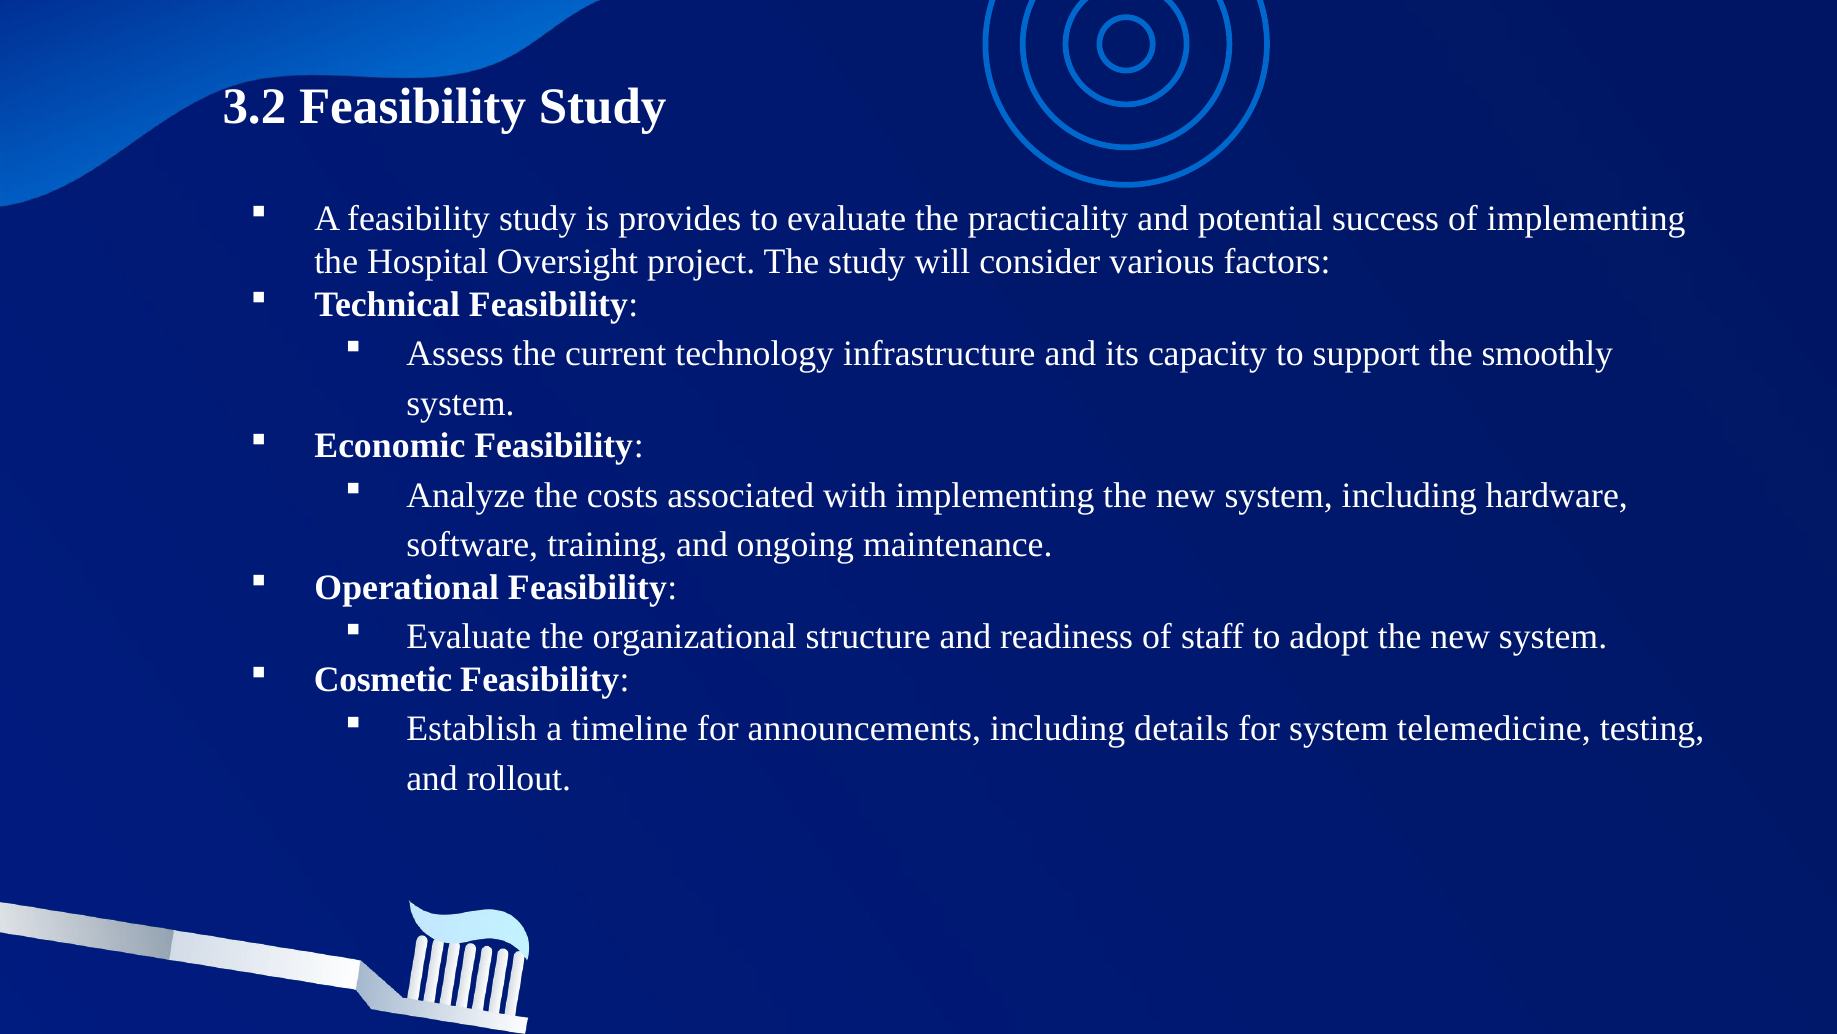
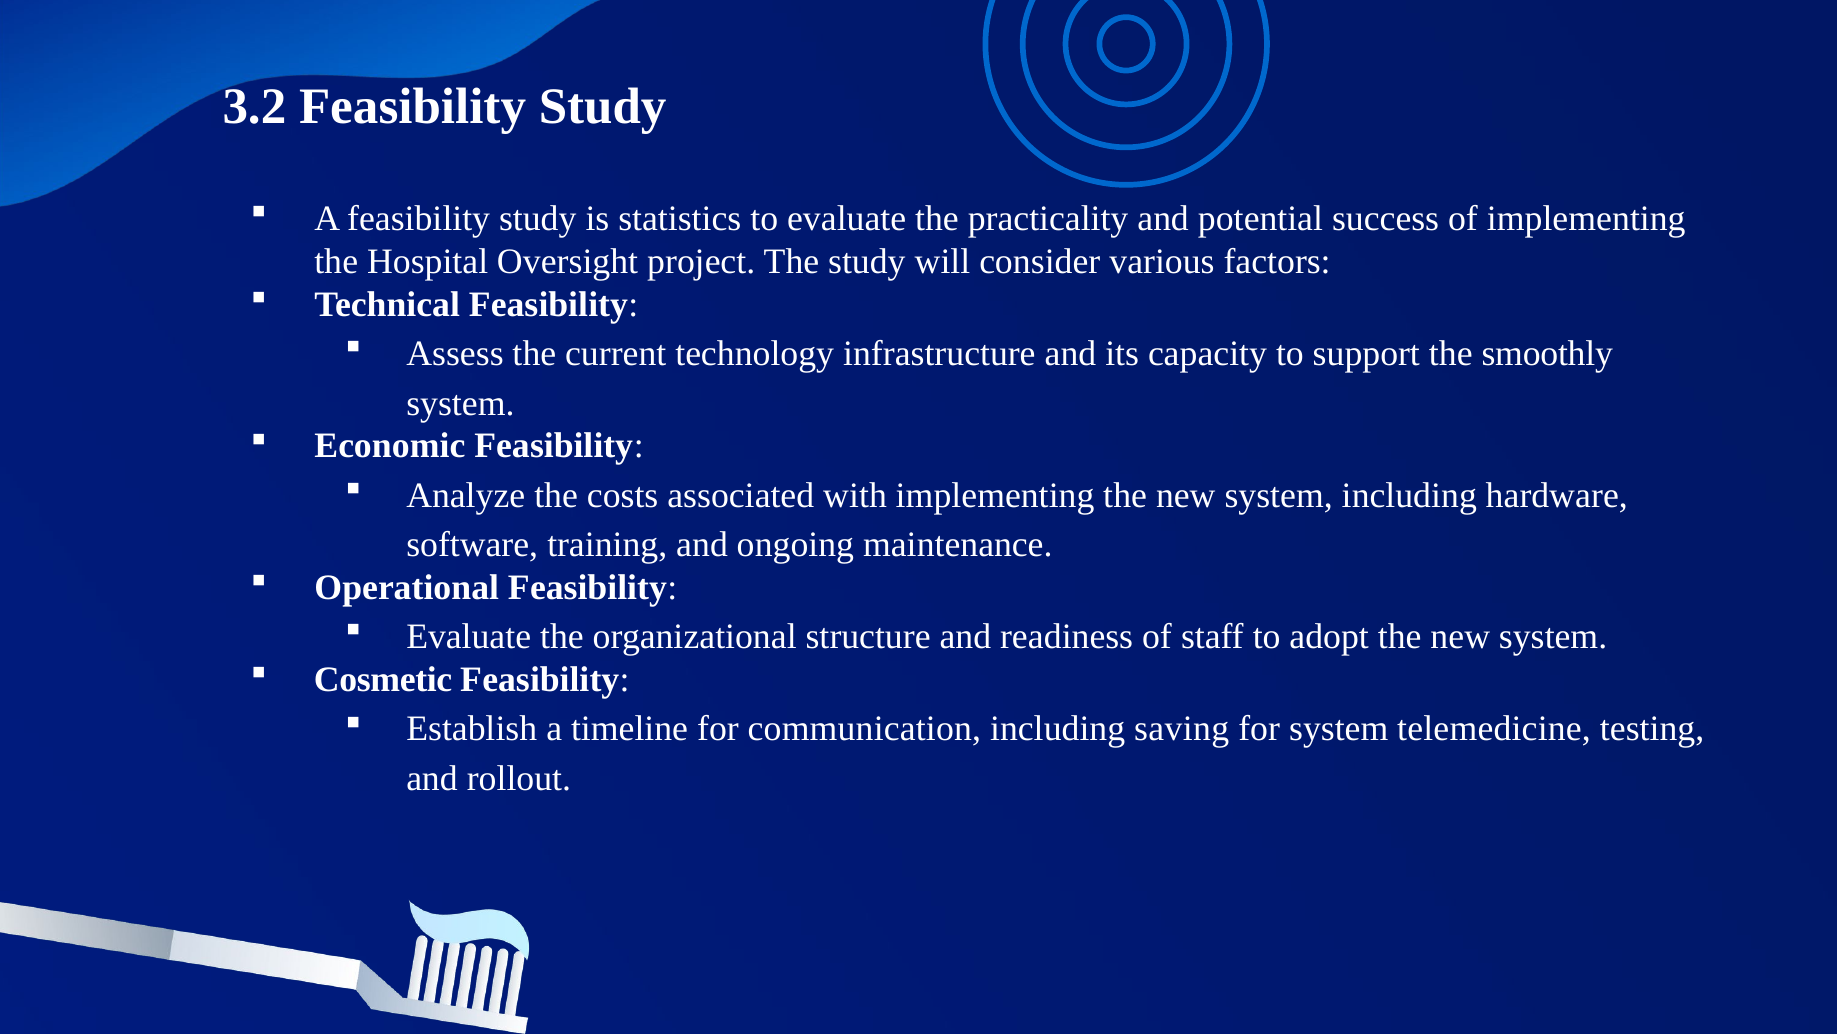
provides: provides -> statistics (680, 219)
announcements: announcements -> communication (864, 729)
details: details -> saving (1182, 729)
